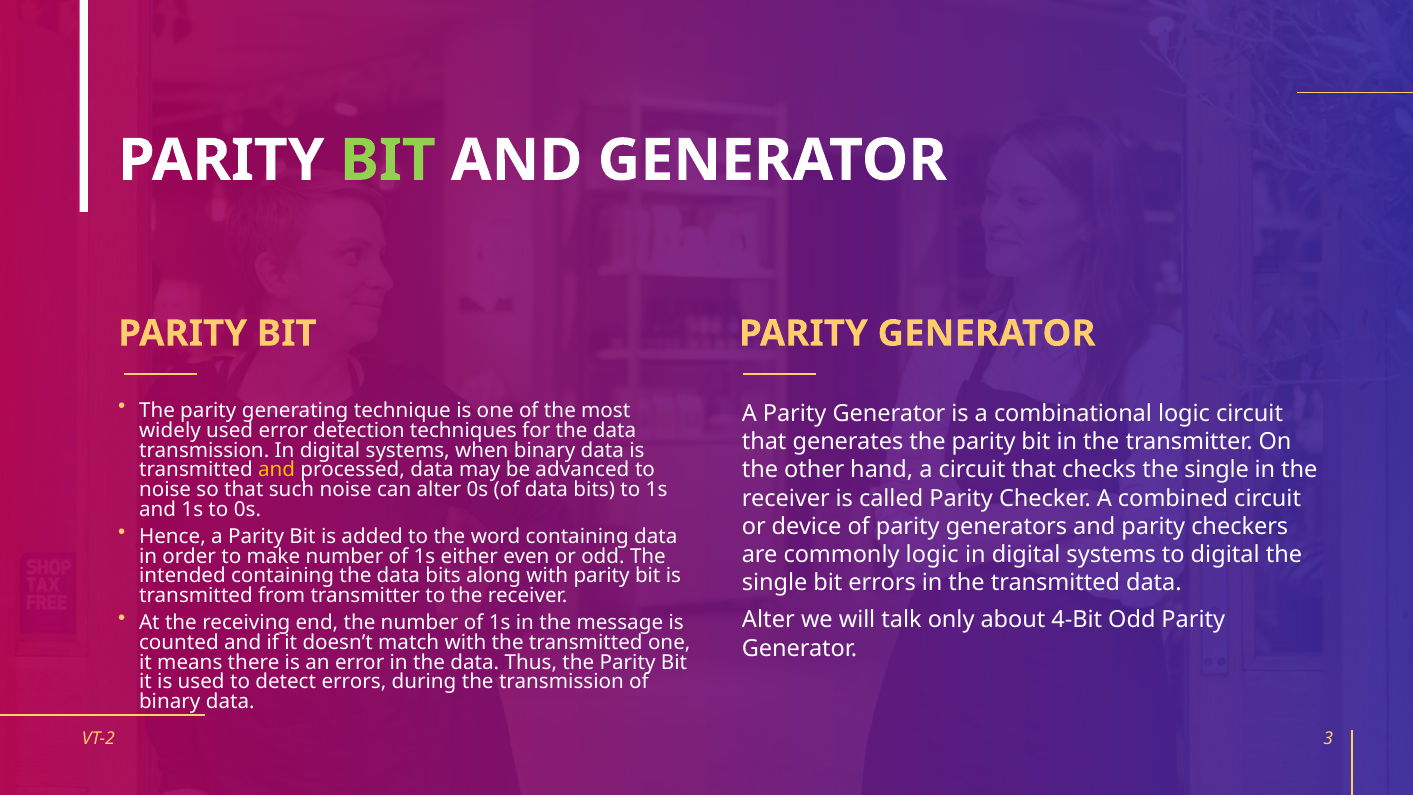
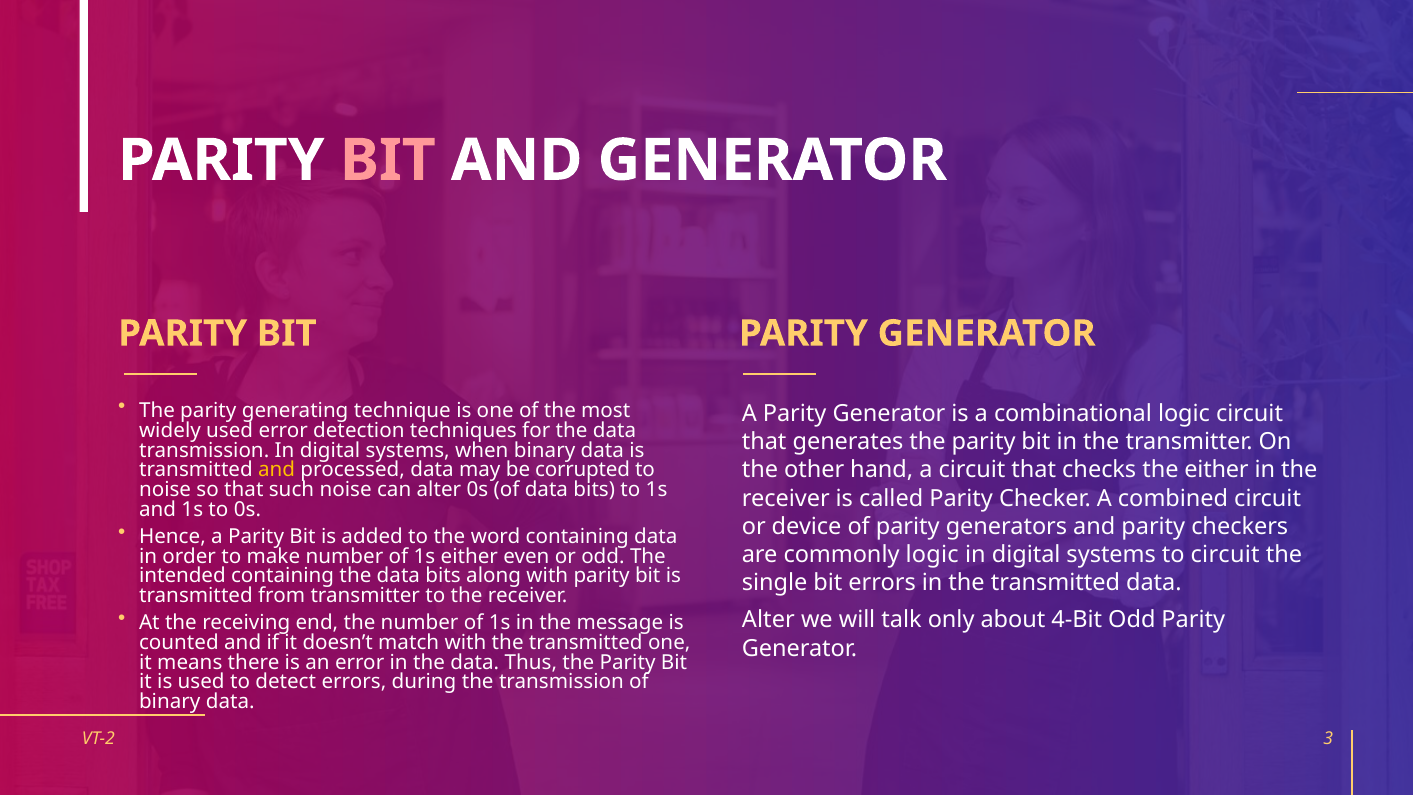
BIT colour: light green -> pink (388, 160)
checks the single: single -> either (1217, 470)
advanced: advanced -> corrupted (583, 470)
to digital: digital -> circuit (1225, 555)
